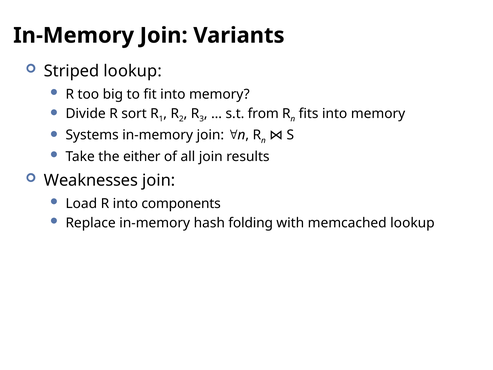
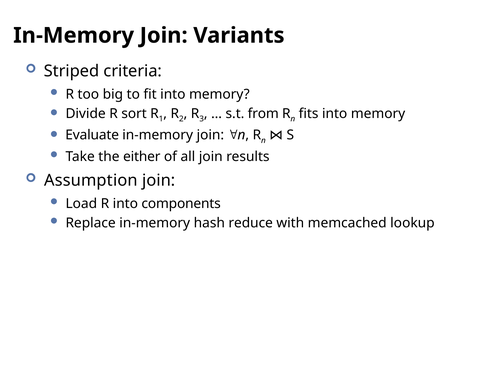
Striped lookup: lookup -> criteria (133, 71)
Systems: Systems -> Evaluate (92, 135)
Weaknesses: Weaknesses -> Assumption (91, 180)
folding: folding -> reduce (251, 223)
